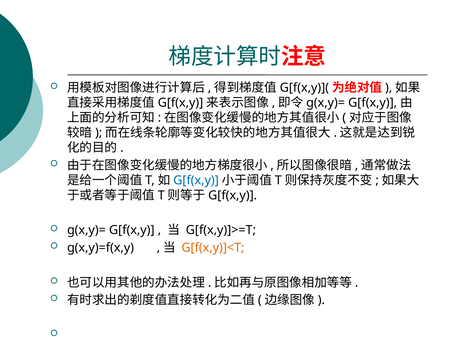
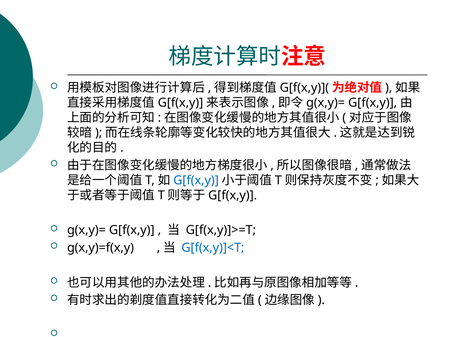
G[f(x,y)]<T colour: orange -> blue (213, 248)
